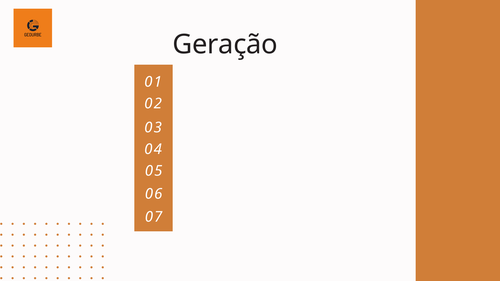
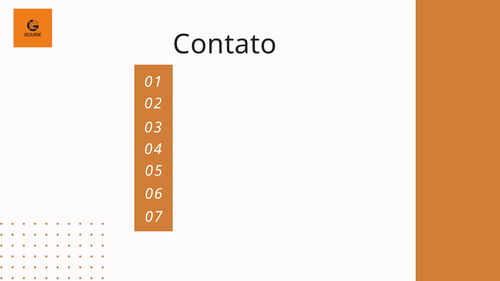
Geração: Geração -> Contato (225, 45)
